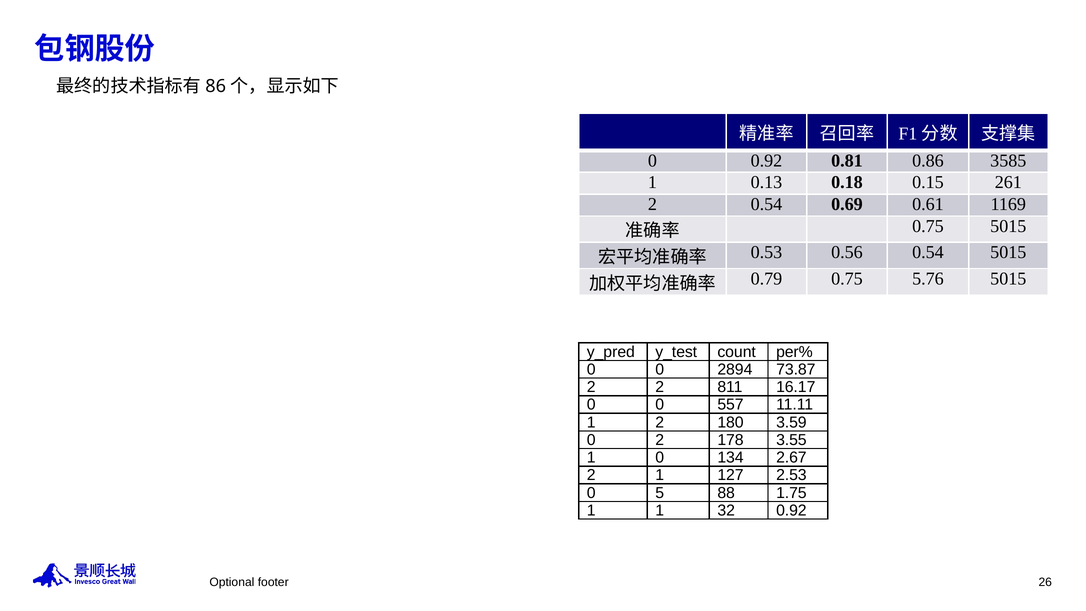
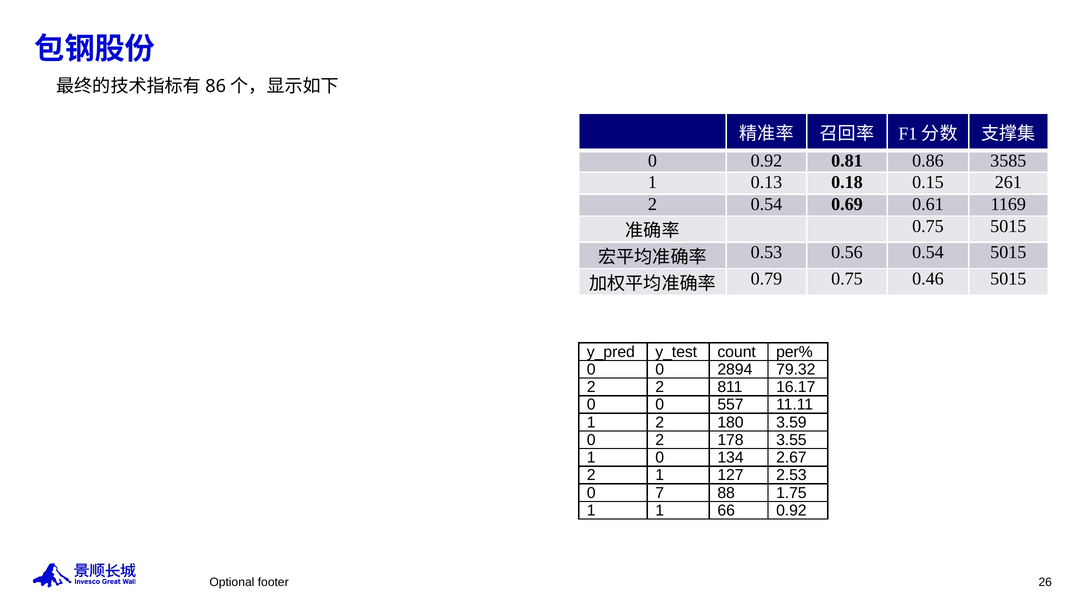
5.76: 5.76 -> 0.46 (928, 279)
73.87: 73.87 -> 79.32 (796, 369)
5: 5 -> 7 (660, 493)
32: 32 -> 66 (726, 510)
